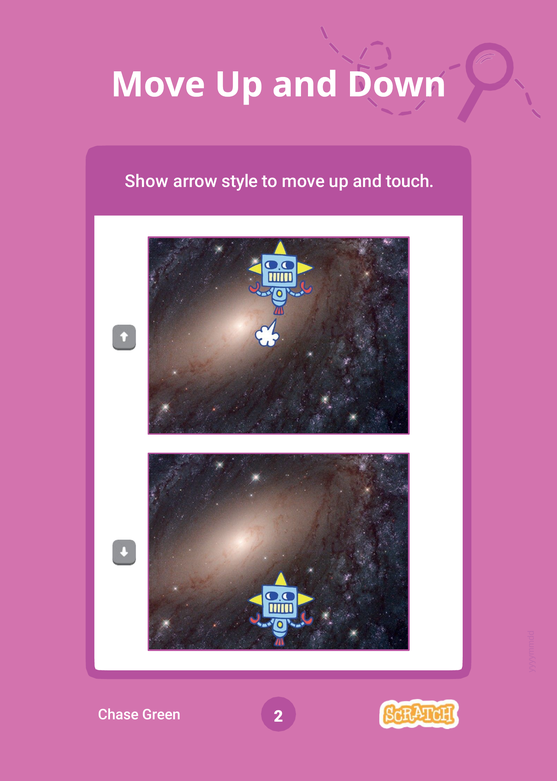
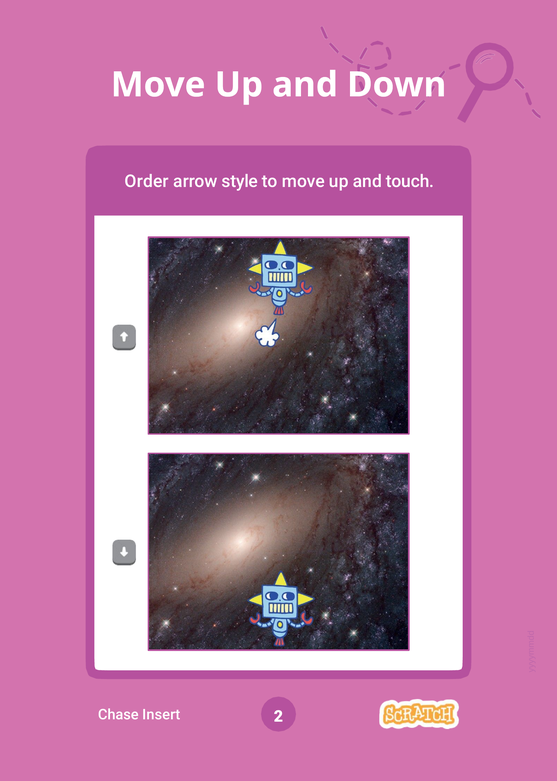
Show: Show -> Order (147, 181)
Green: Green -> Insert (161, 714)
